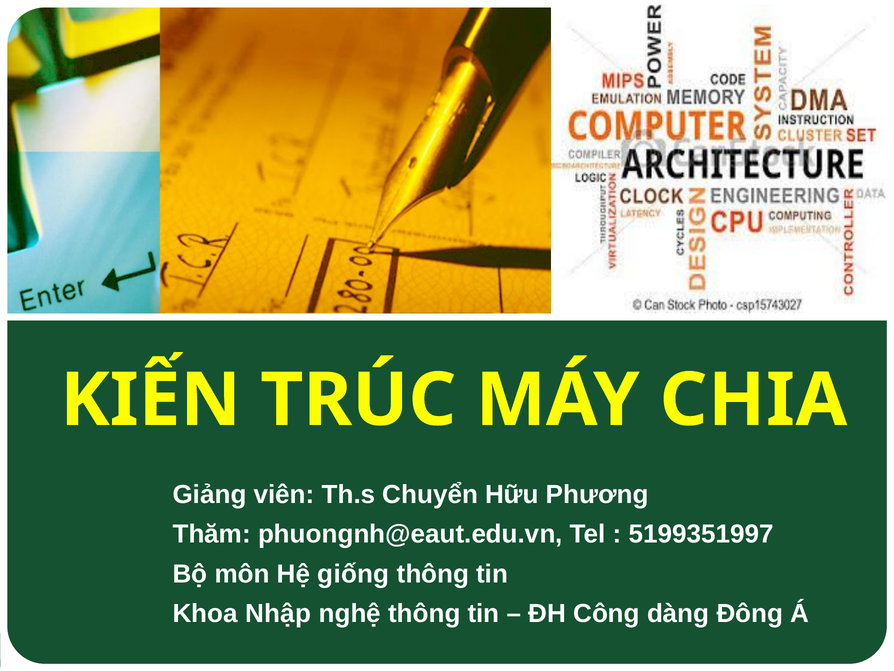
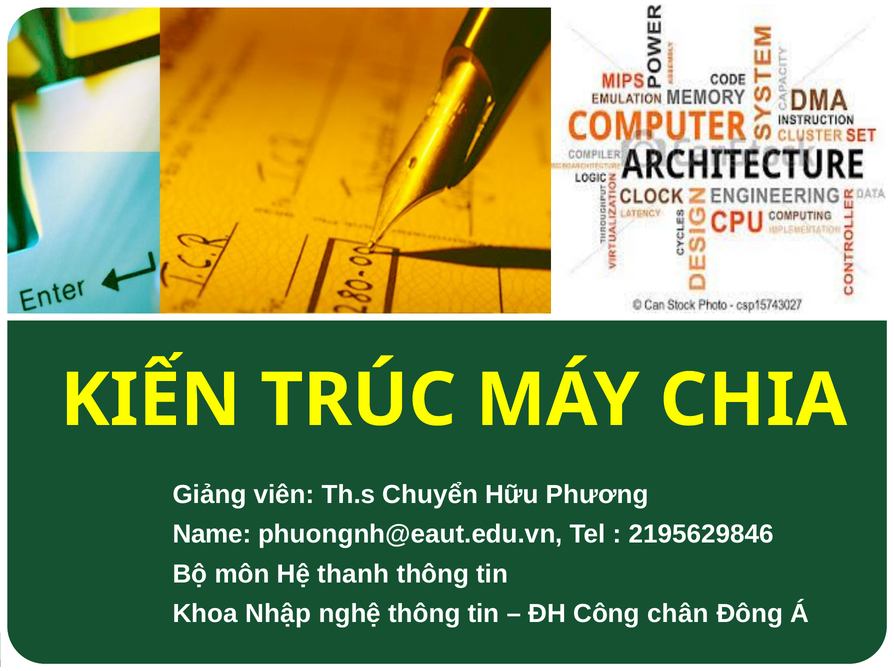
Thăm: Thăm -> Name (212, 534)
5199351997: 5199351997 -> 2195629846 (701, 534)
giống: giống -> thanh (353, 574)
dàng: dàng -> chân (678, 613)
